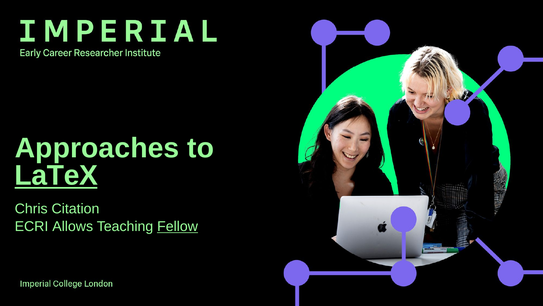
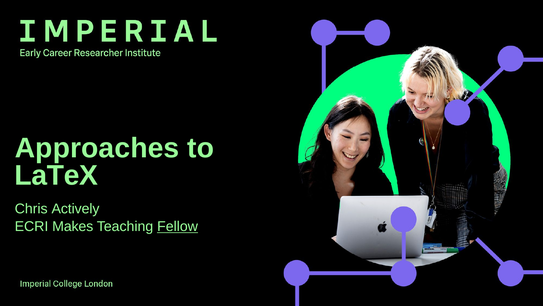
LaTeX underline: present -> none (56, 175)
Citation: Citation -> Actively (76, 208)
Allows: Allows -> Makes (73, 226)
